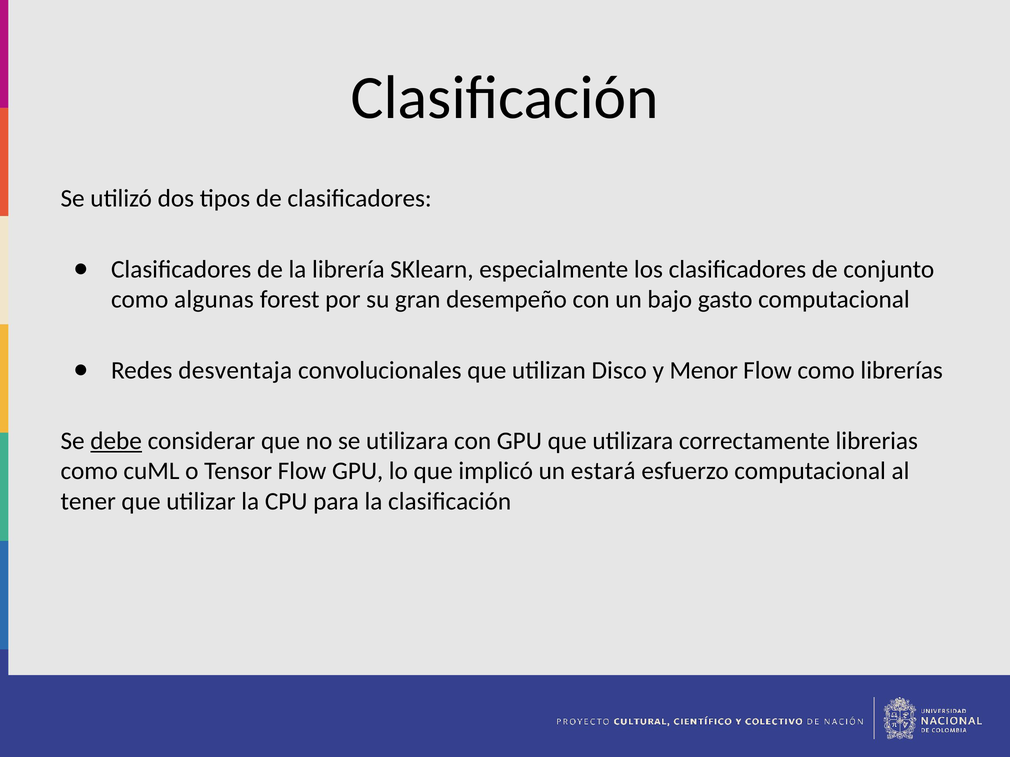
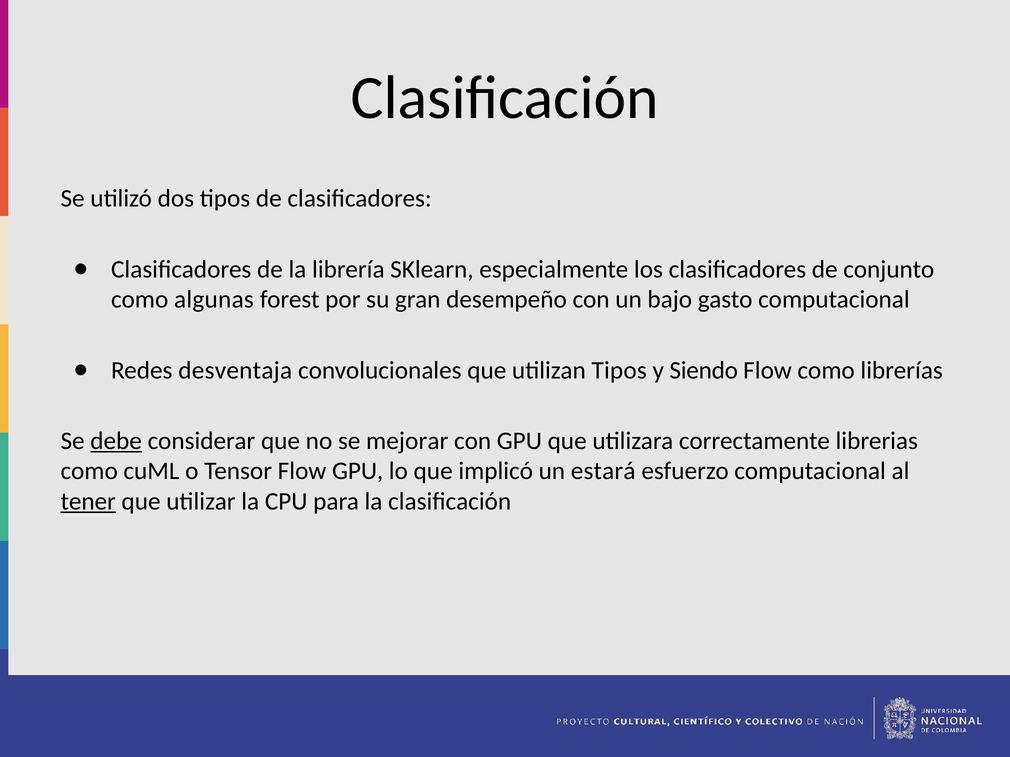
utilizan Disco: Disco -> Tipos (619, 370)
Menor: Menor -> Siendo (704, 370)
se utilizara: utilizara -> mejorar (407, 441)
tener underline: none -> present (88, 502)
